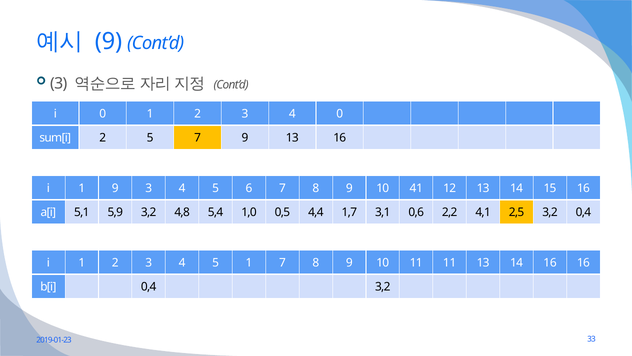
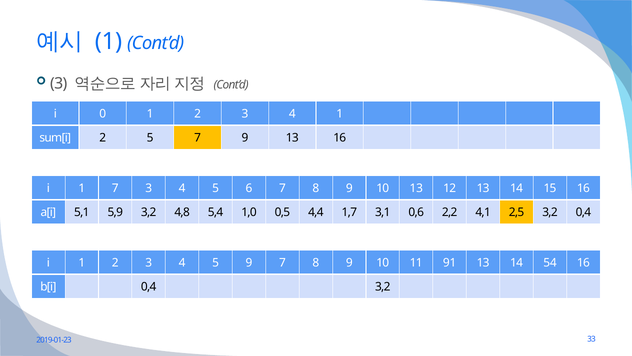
9: 9 -> 1 (108, 41)
4 0: 0 -> 1 (340, 114)
1 9: 9 -> 7 (115, 188)
10 41: 41 -> 13 (416, 188)
5 1: 1 -> 9 (249, 263)
11 11: 11 -> 91 (450, 263)
14 16: 16 -> 54 (550, 263)
